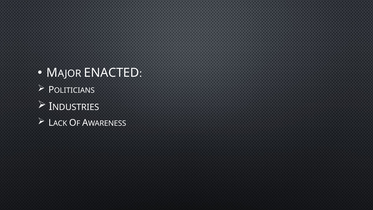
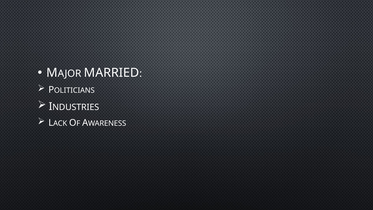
ENACTED: ENACTED -> MARRIED (112, 73)
